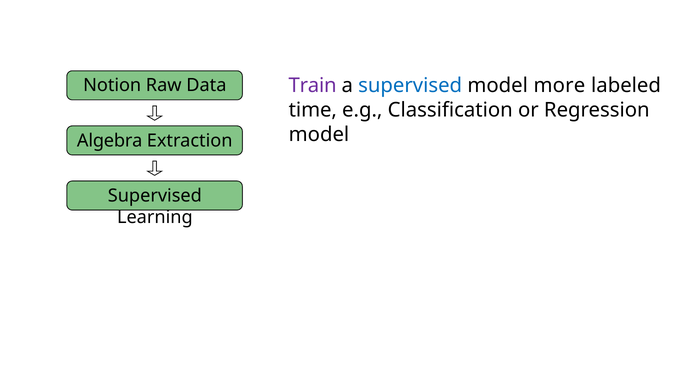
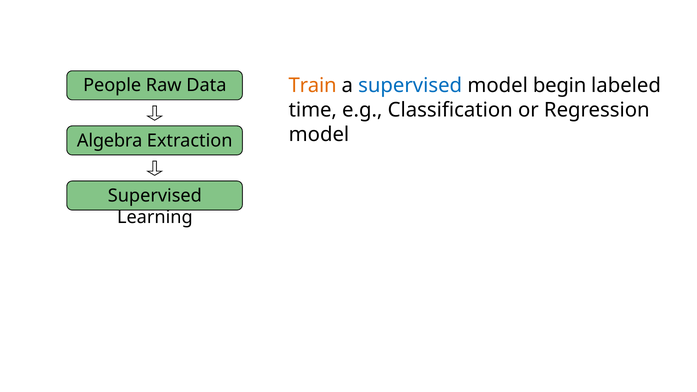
Train colour: purple -> orange (313, 86)
more: more -> begin (560, 86)
Notion: Notion -> People (112, 85)
